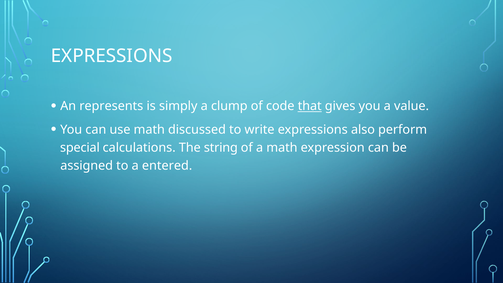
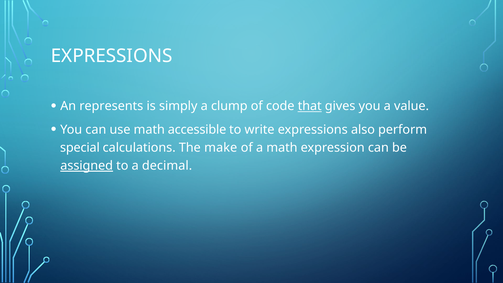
discussed: discussed -> accessible (197, 129)
string: string -> make (221, 148)
assigned underline: none -> present (87, 166)
entered: entered -> decimal (167, 166)
